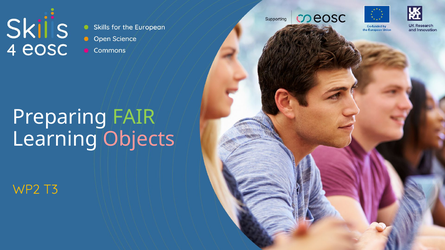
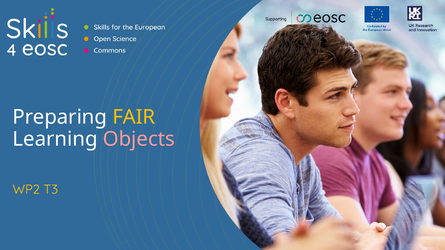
FAIR colour: light green -> yellow (134, 117)
